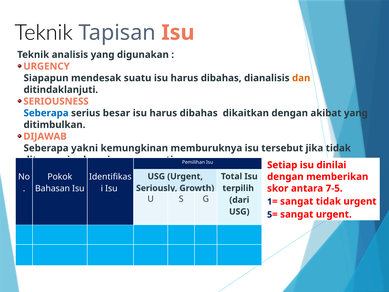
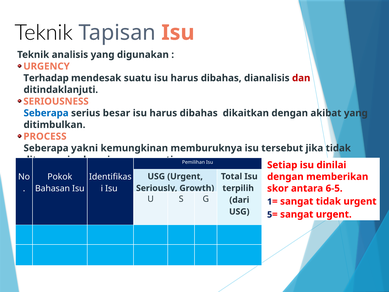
Siapapun: Siapapun -> Terhadap (46, 78)
dan colour: orange -> red (301, 78)
DIJAWAB: DIJAWAB -> PROCESS (45, 136)
7-5: 7-5 -> 6-5 (334, 188)
